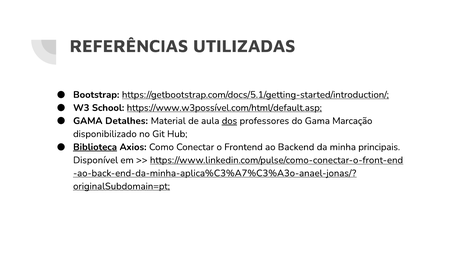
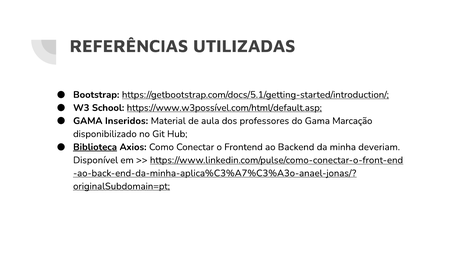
Detalhes: Detalhes -> Inseridos (127, 121)
dos underline: present -> none (229, 121)
principais: principais -> deveriam (379, 147)
